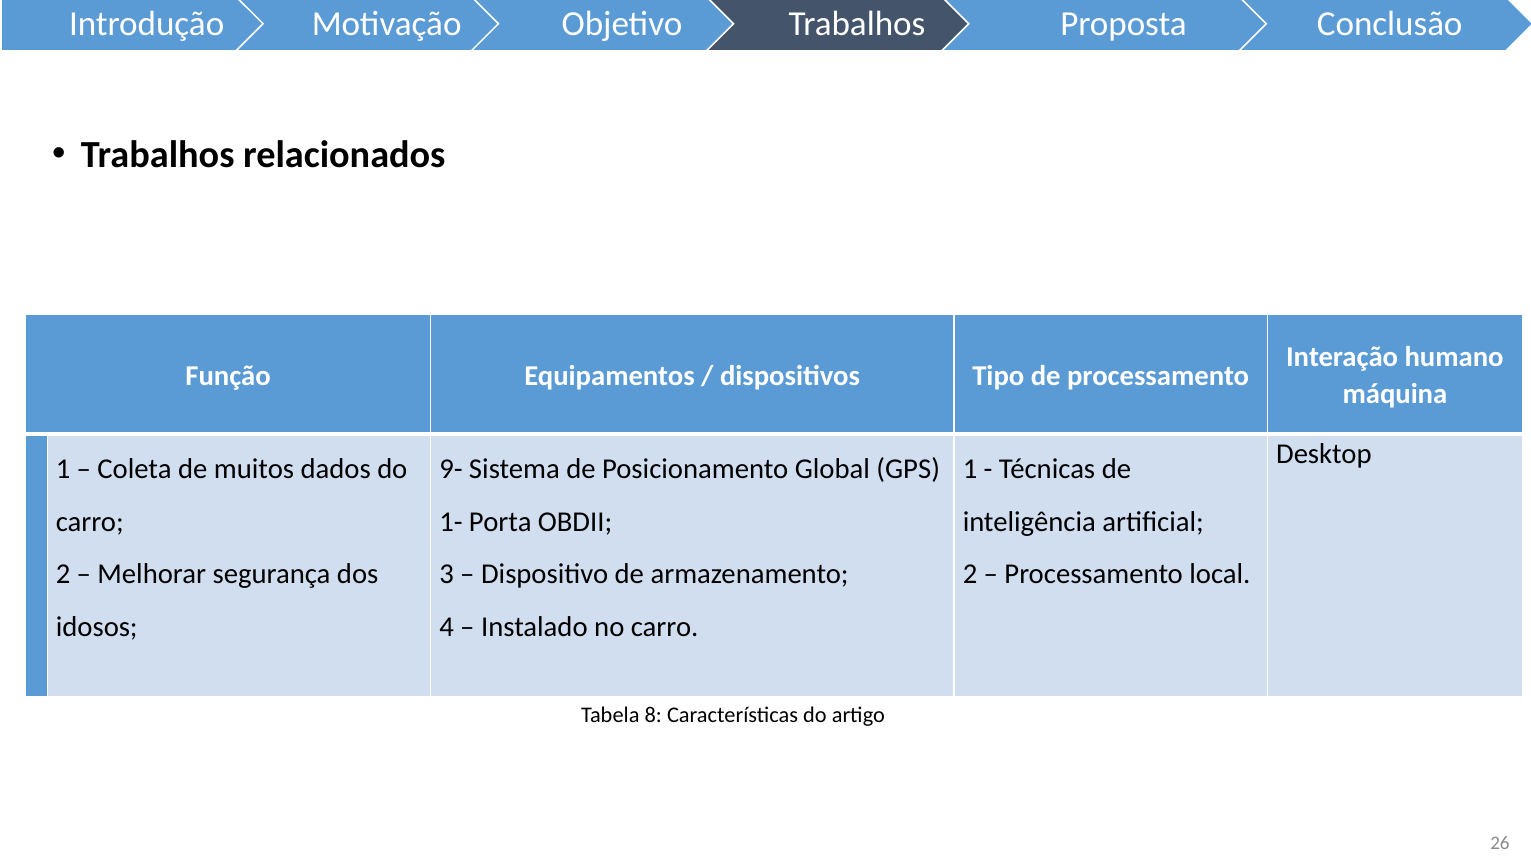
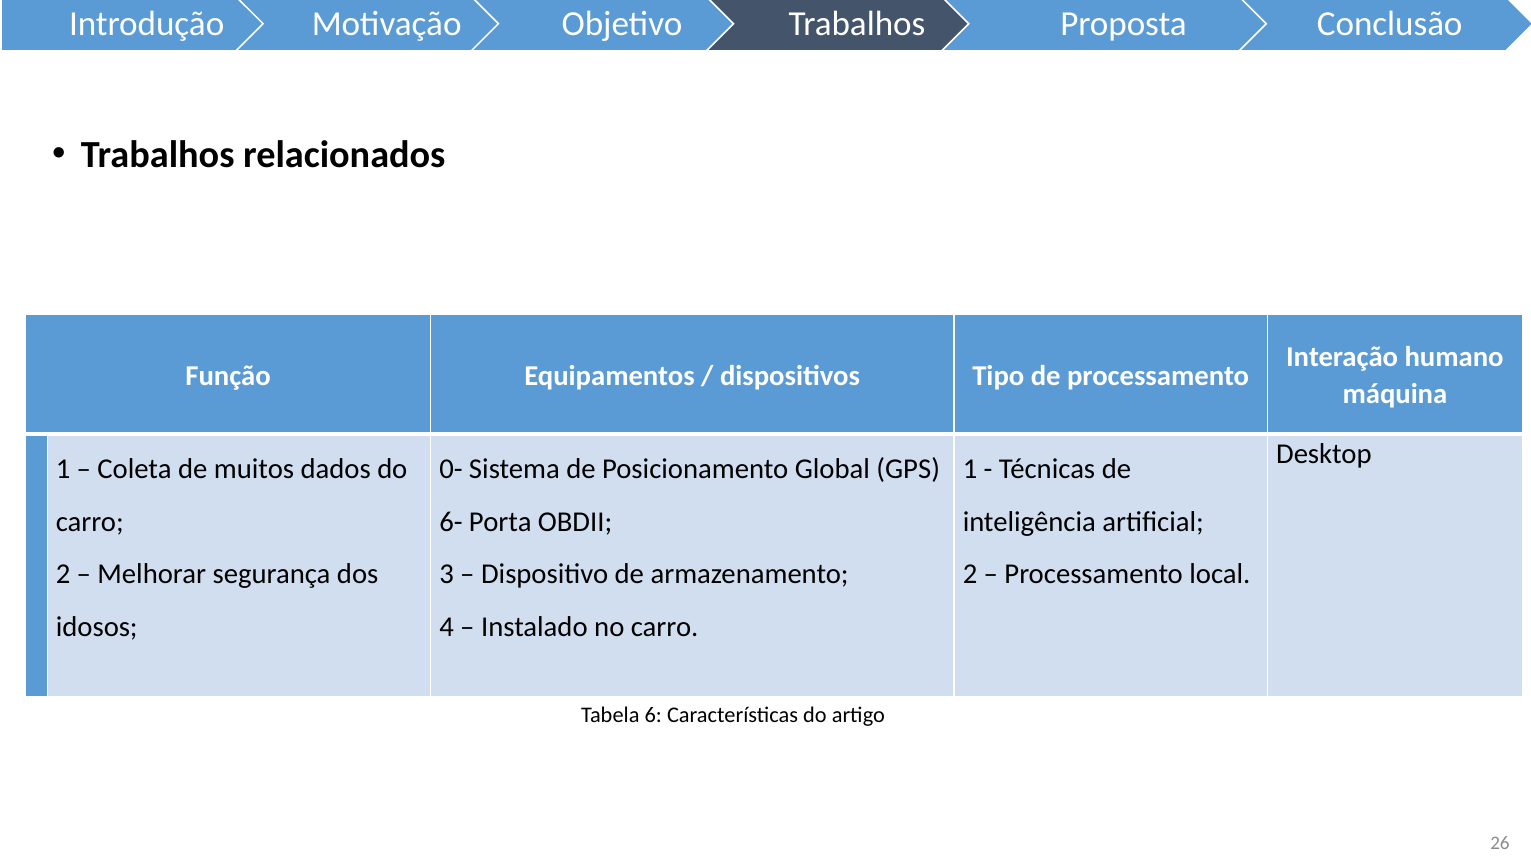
9-: 9- -> 0- (451, 469)
1-: 1- -> 6- (451, 522)
8: 8 -> 6 (653, 716)
